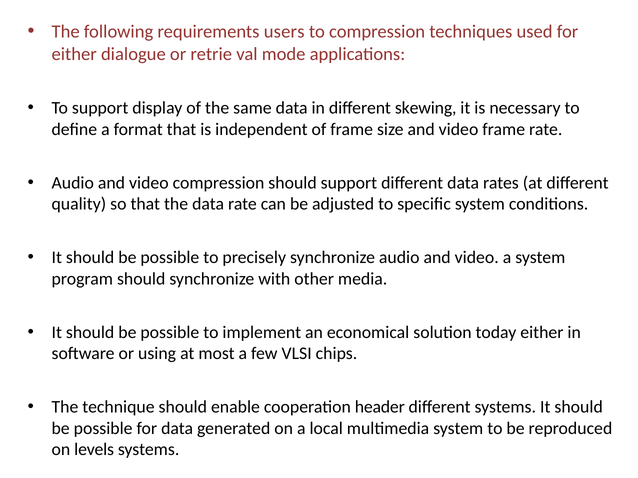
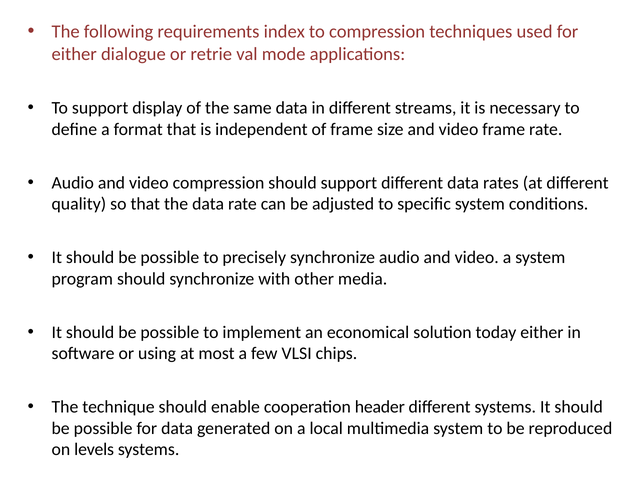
users: users -> index (284, 32)
skewing: skewing -> streams (426, 108)
